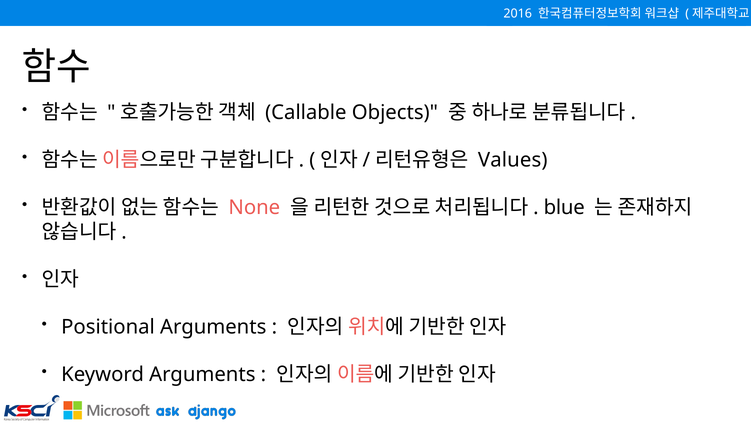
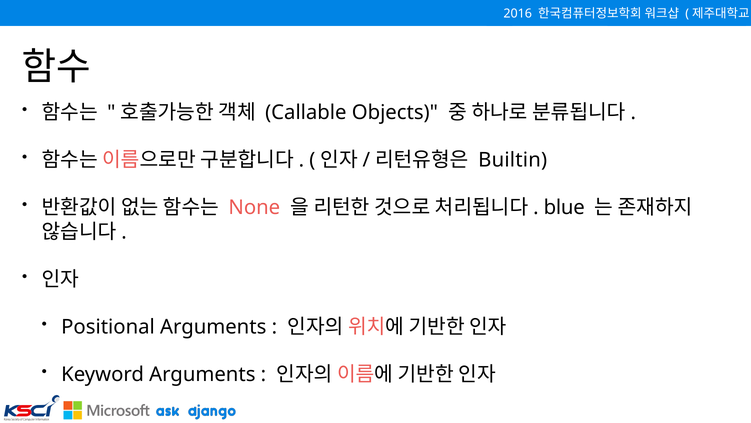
Values: Values -> Builtin (513, 160)
